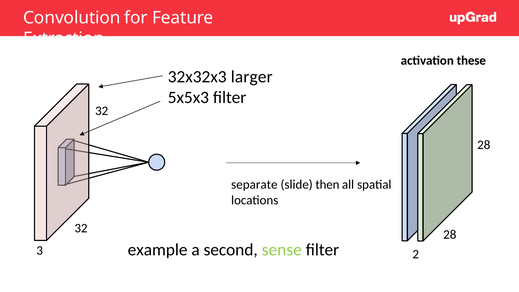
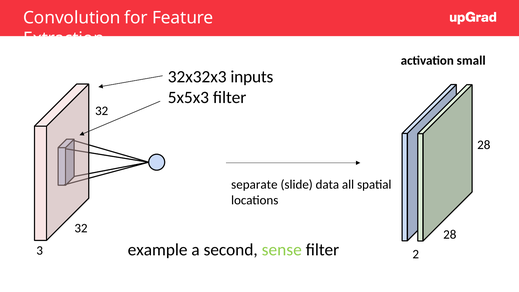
these: these -> small (471, 61)
larger: larger -> inputs (252, 77)
then: then -> data (327, 185)
